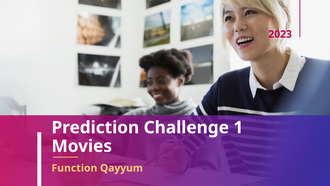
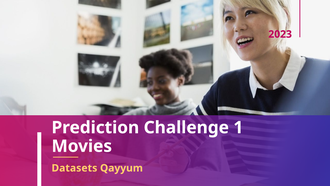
Function: Function -> Datasets (74, 168)
